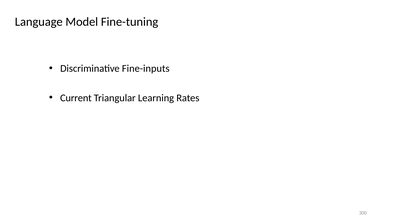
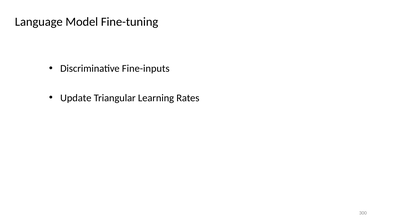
Current: Current -> Update (76, 98)
